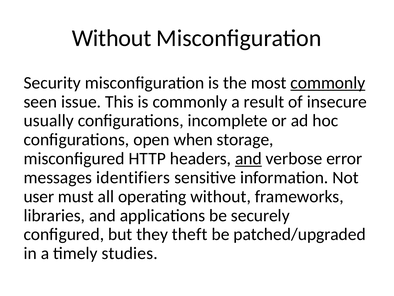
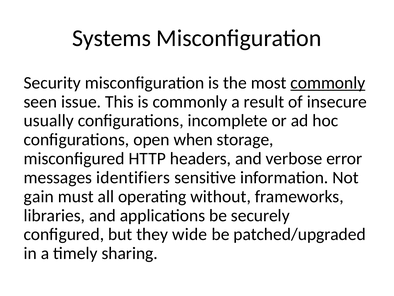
Without: Without -> Systems (112, 38)
and underline: present -> none (248, 158)
user: user -> gain (39, 196)
theft: theft -> wide (190, 234)
studies: studies -> sharing (130, 253)
